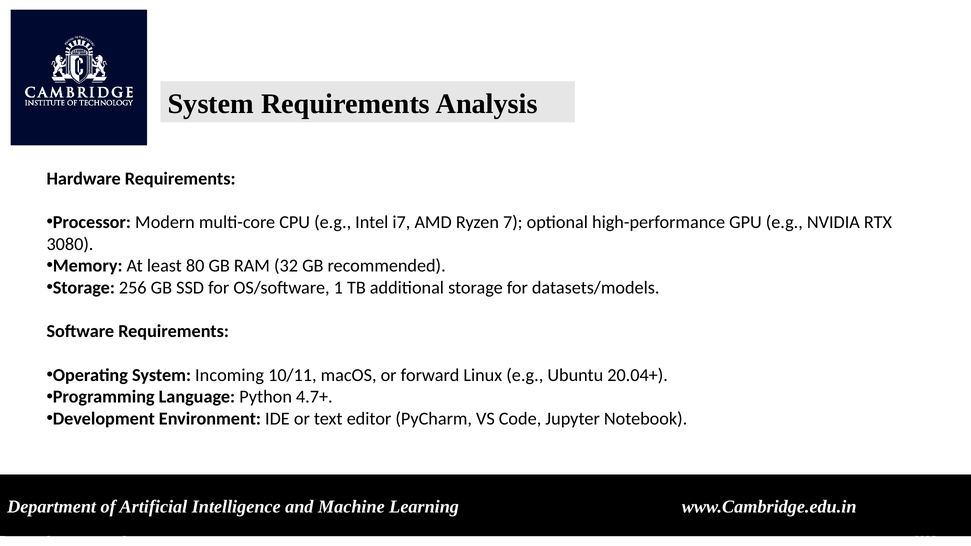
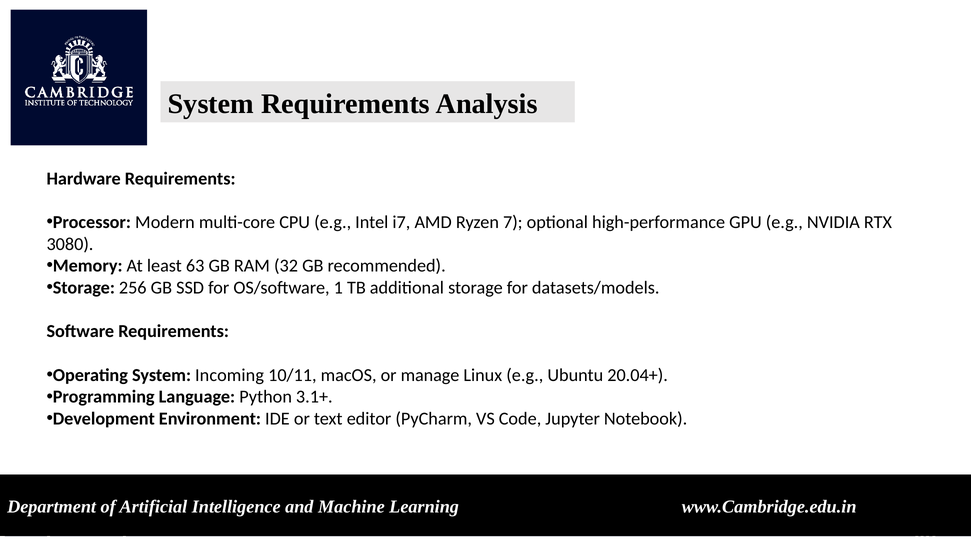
80: 80 -> 63 (195, 266)
forward: forward -> manage (430, 375)
4.7+: 4.7+ -> 3.1+ (314, 397)
